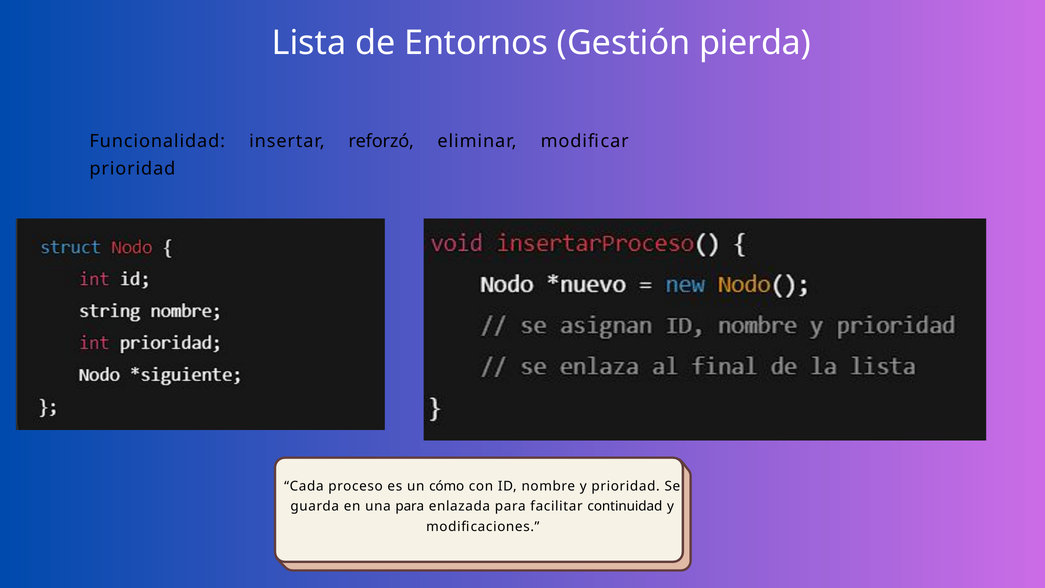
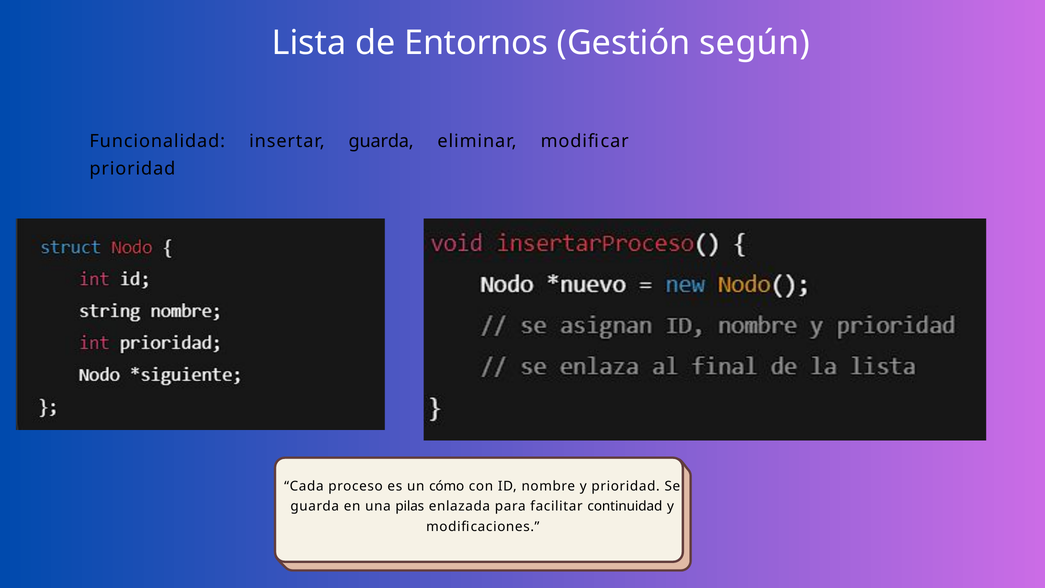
pierda: pierda -> según (755, 43)
insertar reforzó: reforzó -> guarda (381, 141)
una para: para -> pilas (410, 506)
